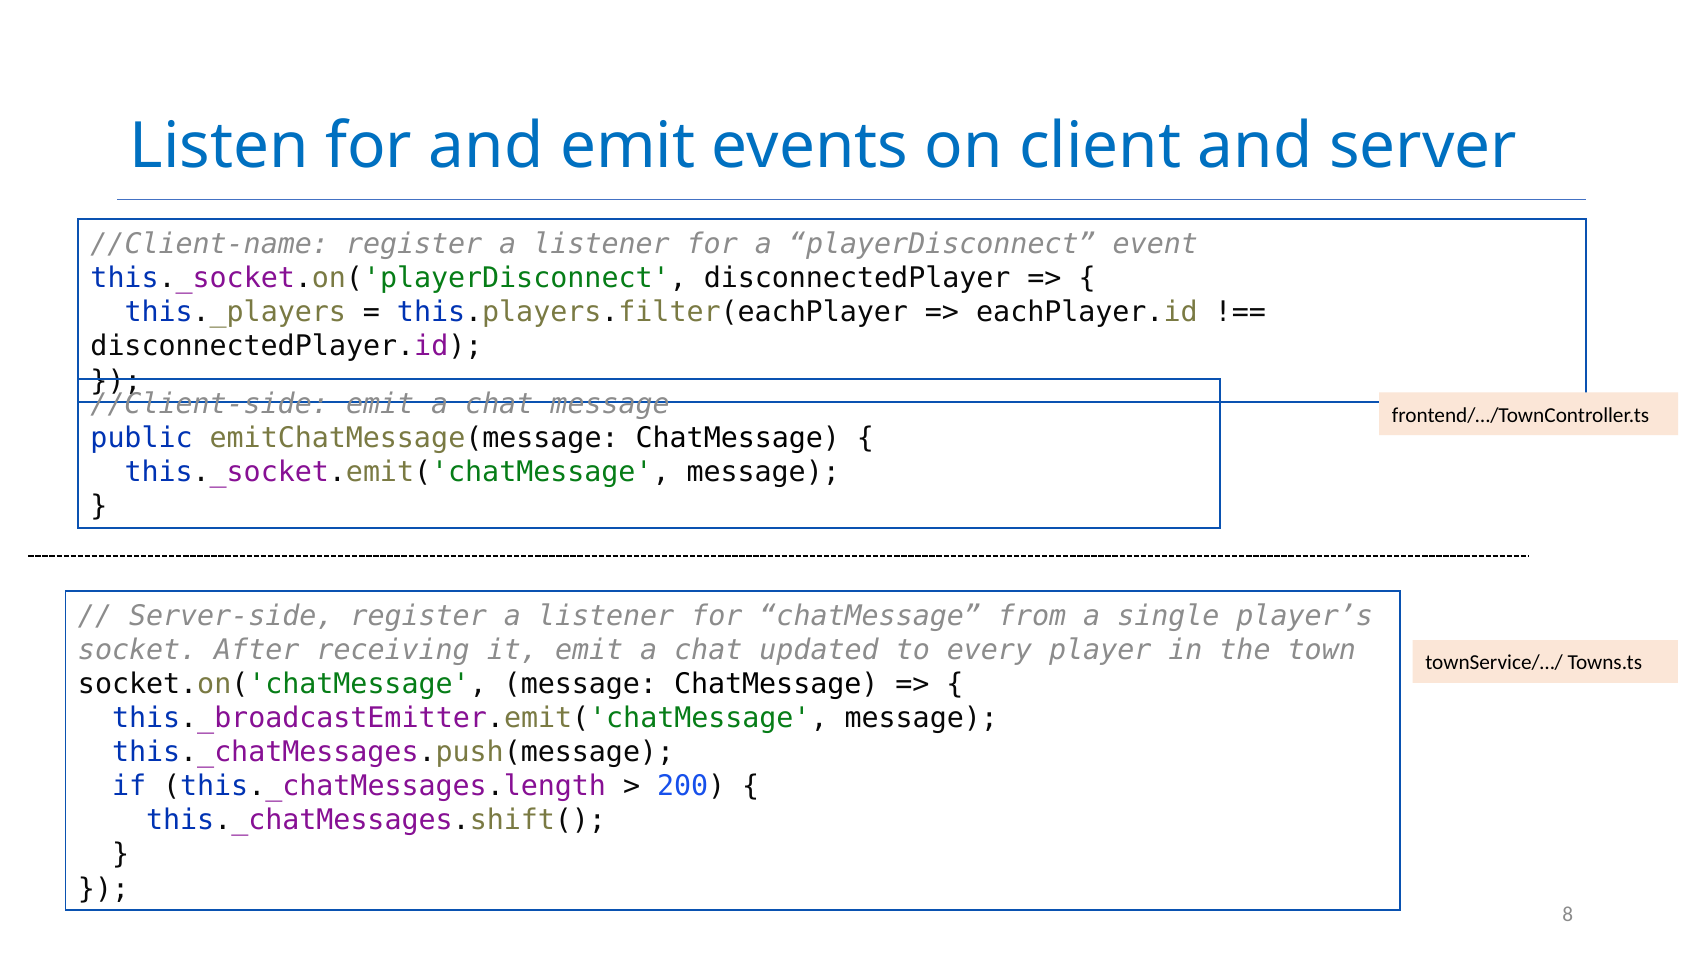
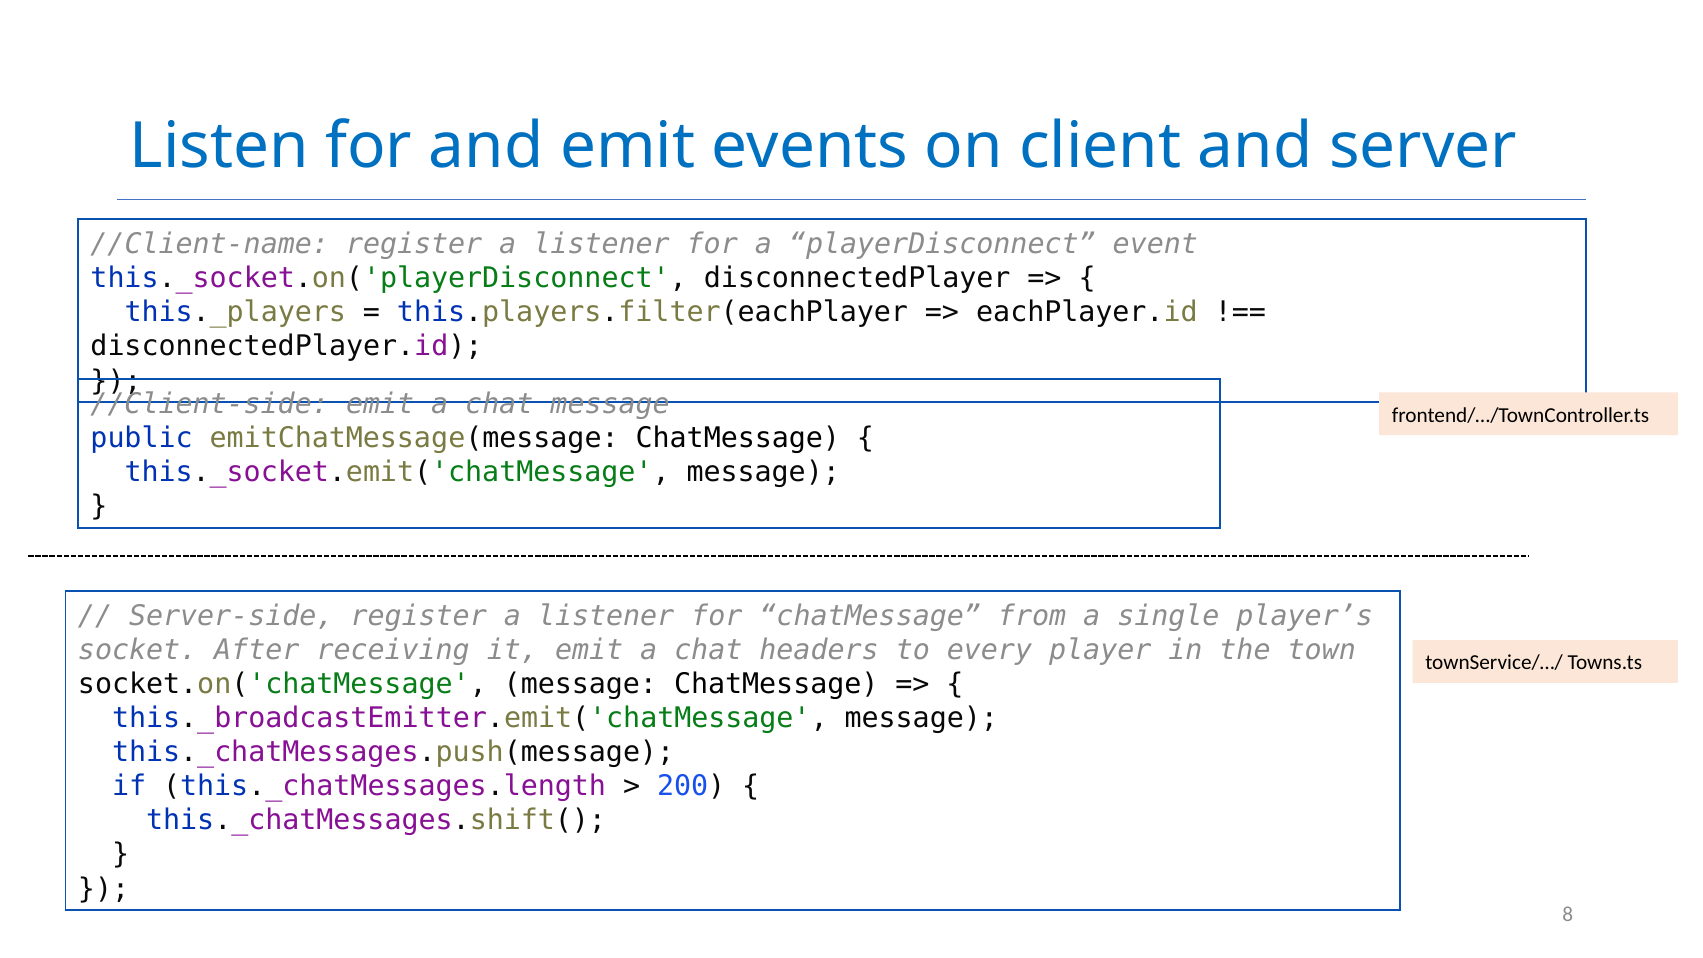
updated: updated -> headers (819, 650)
